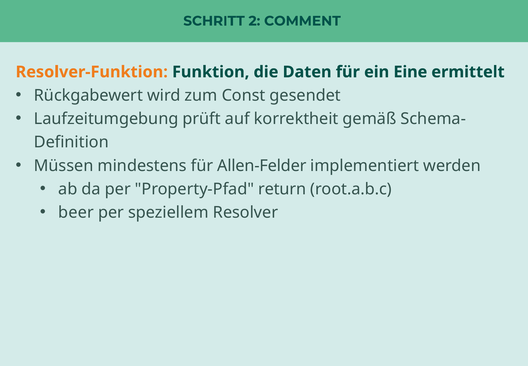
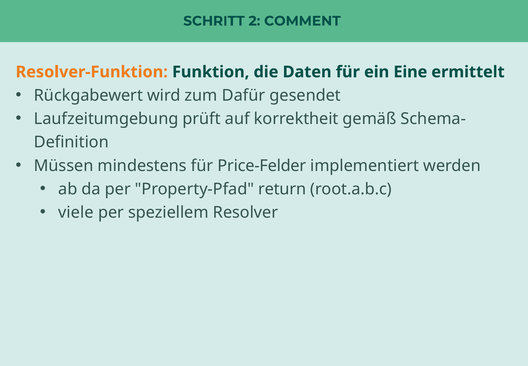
Const: Const -> Dafür (244, 95)
Allen-Felder: Allen-Felder -> Price-Felder (262, 165)
beer: beer -> viele (76, 212)
